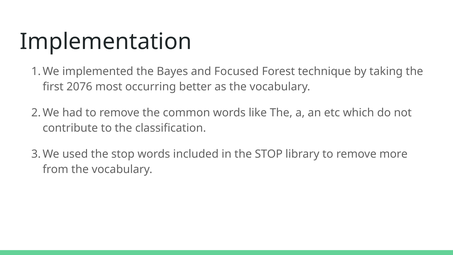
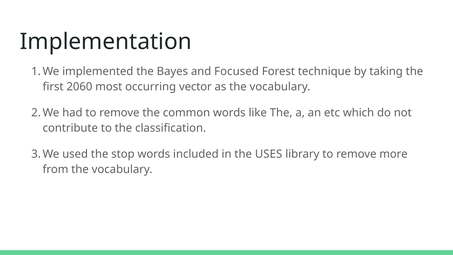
2076: 2076 -> 2060 (79, 87)
better: better -> vector (195, 87)
in the STOP: STOP -> USES (269, 154)
